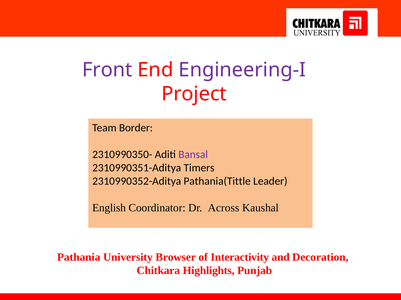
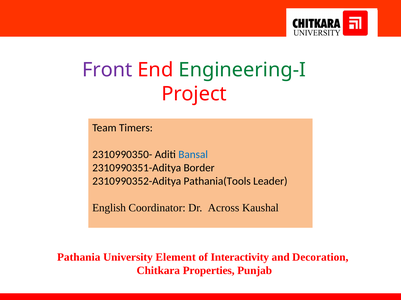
Engineering-I colour: purple -> green (242, 70)
Border: Border -> Timers (136, 128)
Bansal colour: purple -> blue (193, 155)
Timers: Timers -> Border (199, 168)
Pathania(Tittle: Pathania(Tittle -> Pathania(Tools (217, 182)
Browser: Browser -> Element (176, 258)
Highlights: Highlights -> Properties (209, 271)
